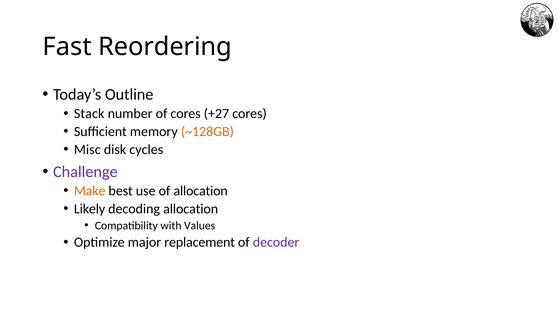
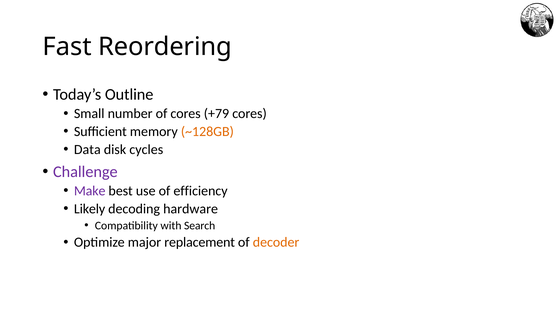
Stack: Stack -> Small (89, 114)
+27: +27 -> +79 (216, 114)
Misc: Misc -> Data (87, 149)
Make colour: orange -> purple (90, 191)
of allocation: allocation -> efficiency (201, 191)
decoding allocation: allocation -> hardware (191, 209)
Values: Values -> Search (200, 226)
decoder colour: purple -> orange (276, 242)
